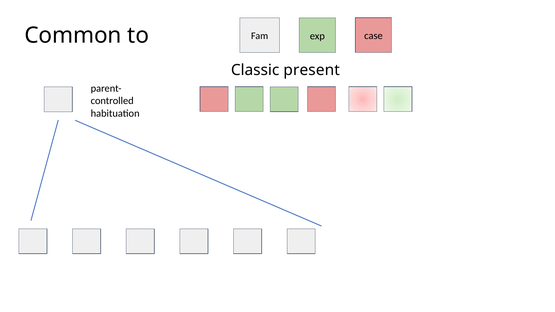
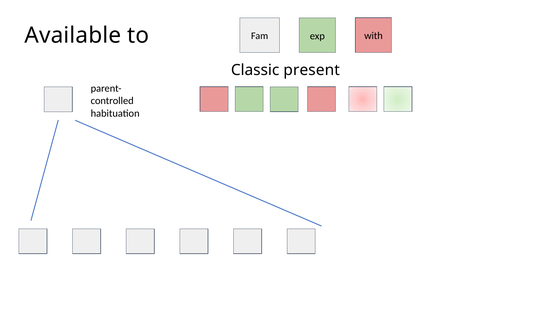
Common: Common -> Available (73, 35)
case: case -> with (373, 36)
